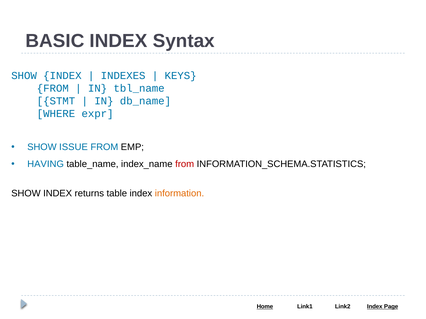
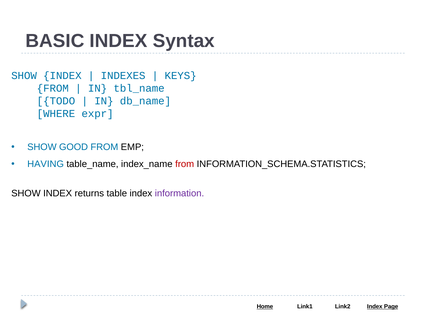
STMT: STMT -> TODO (56, 101)
ISSUE: ISSUE -> GOOD (74, 147)
information colour: orange -> purple (179, 194)
